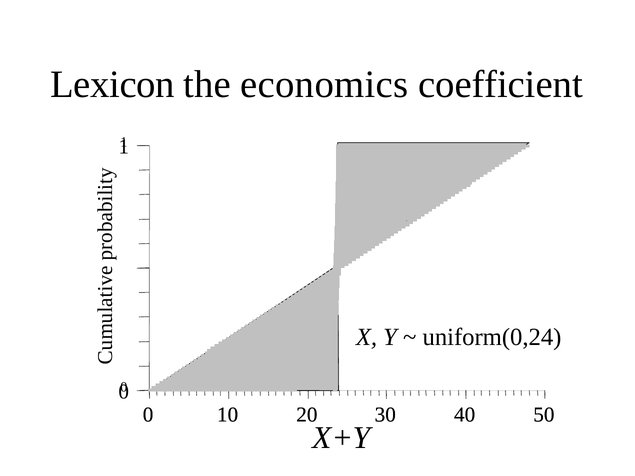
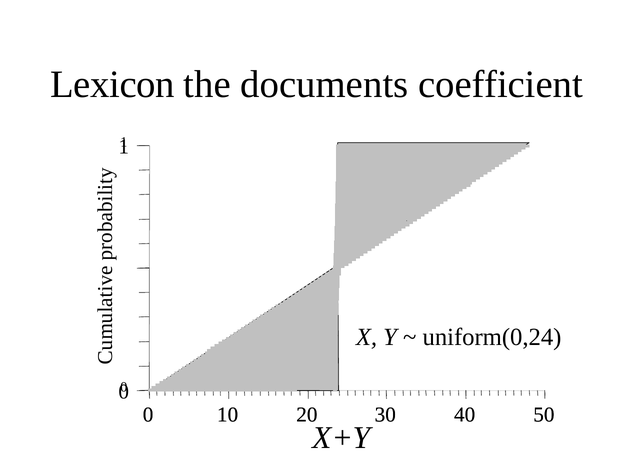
economics: economics -> documents (324, 85)
